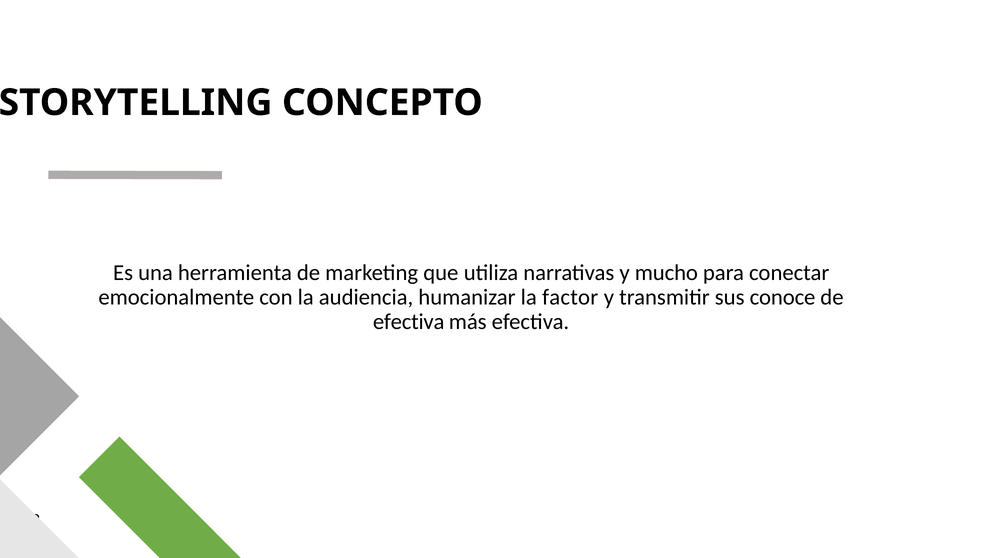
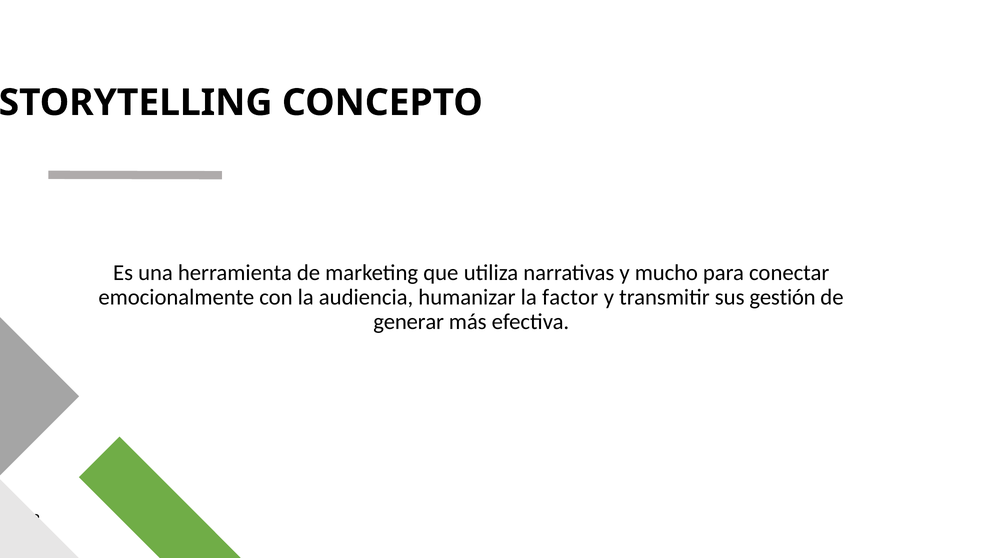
conoce: conoce -> gestión (783, 297)
efectiva: efectiva -> generar (409, 322)
